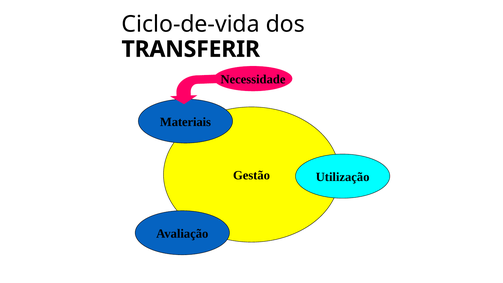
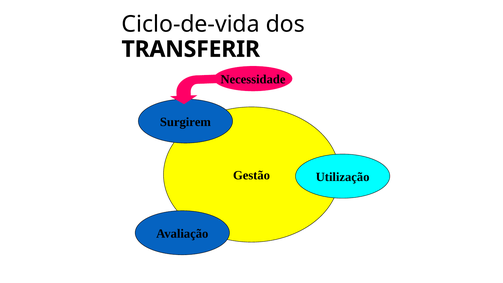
Materiais: Materiais -> Surgirem (185, 122)
